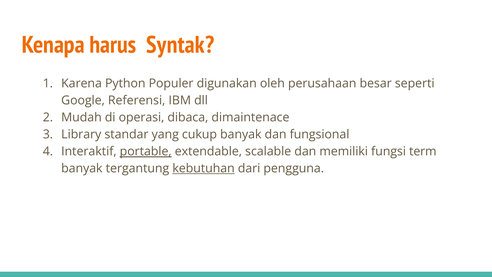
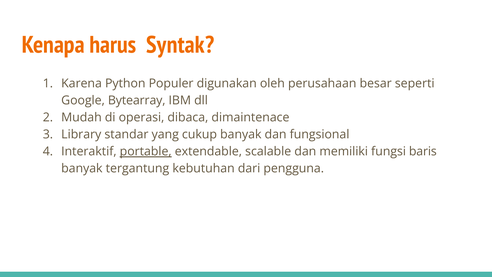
Referensi: Referensi -> Bytearray (137, 100)
term: term -> baris (423, 151)
kebutuhan underline: present -> none (204, 168)
